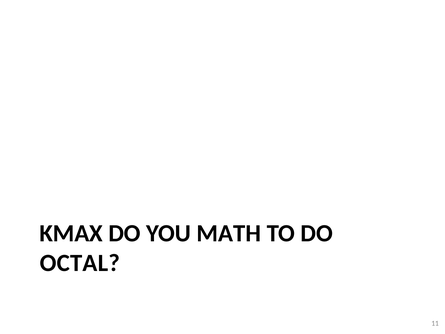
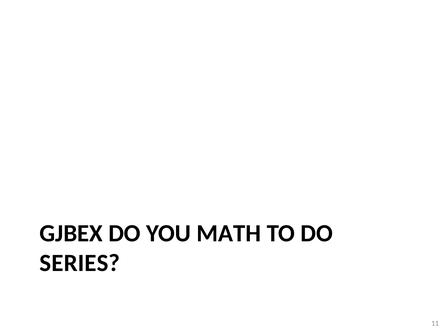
KMAX: KMAX -> GJBEX (71, 233)
OCTAL: OCTAL -> SERIES (80, 263)
